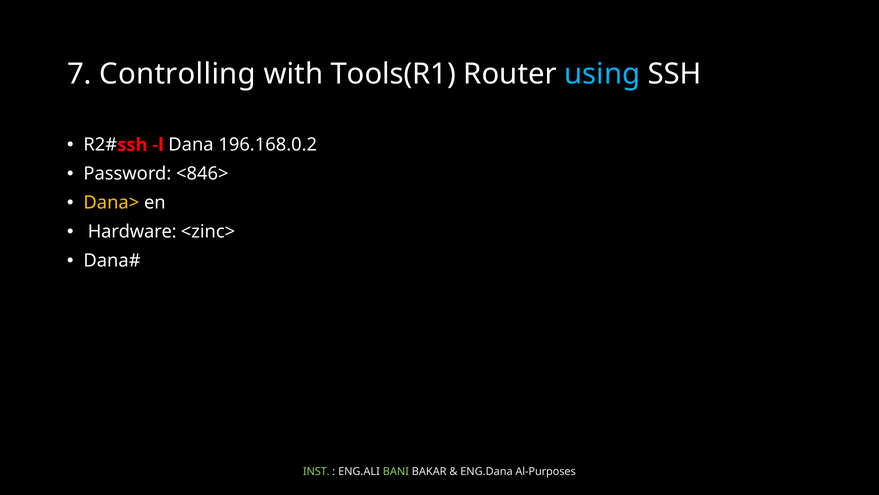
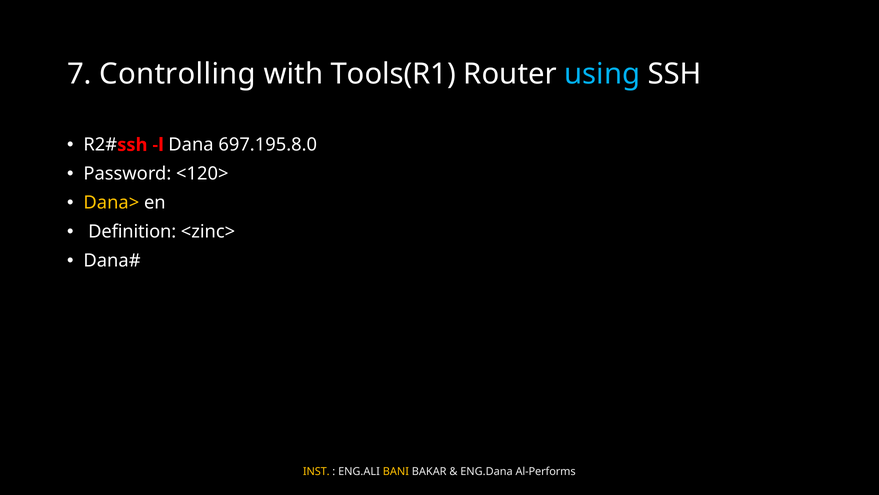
196.168.0.2: 196.168.0.2 -> 697.195.8.0 (268, 145)
<846>: <846> -> <120> (202, 174)
Hardware: Hardware -> Definition (132, 232)
INST colour: light green -> yellow (316, 471)
BANI colour: light green -> yellow (396, 471)
Al-Purposes: Al-Purposes -> Al-Performs (546, 471)
